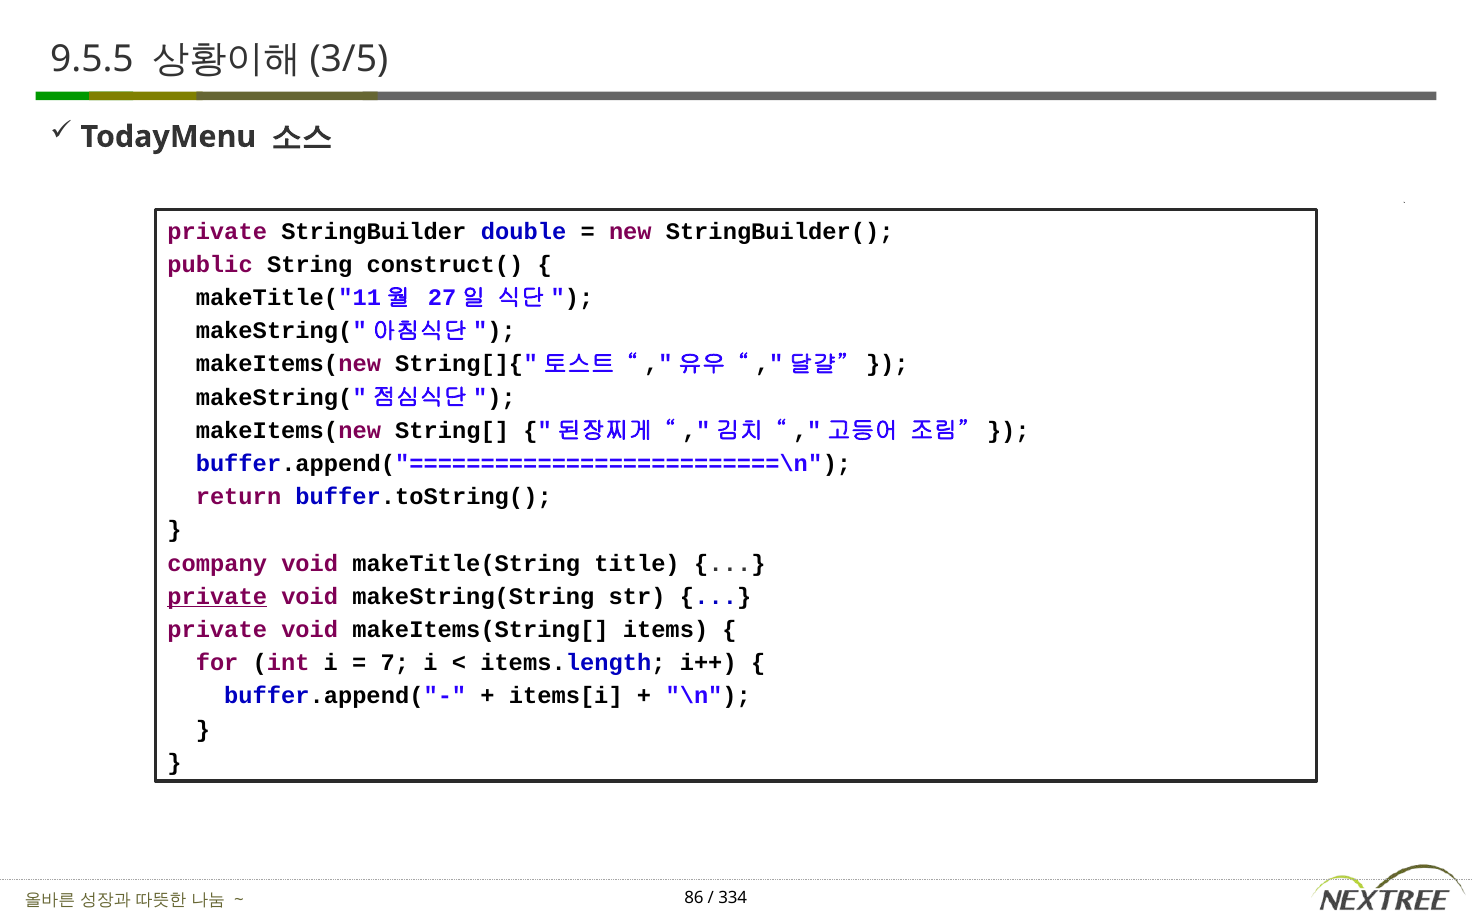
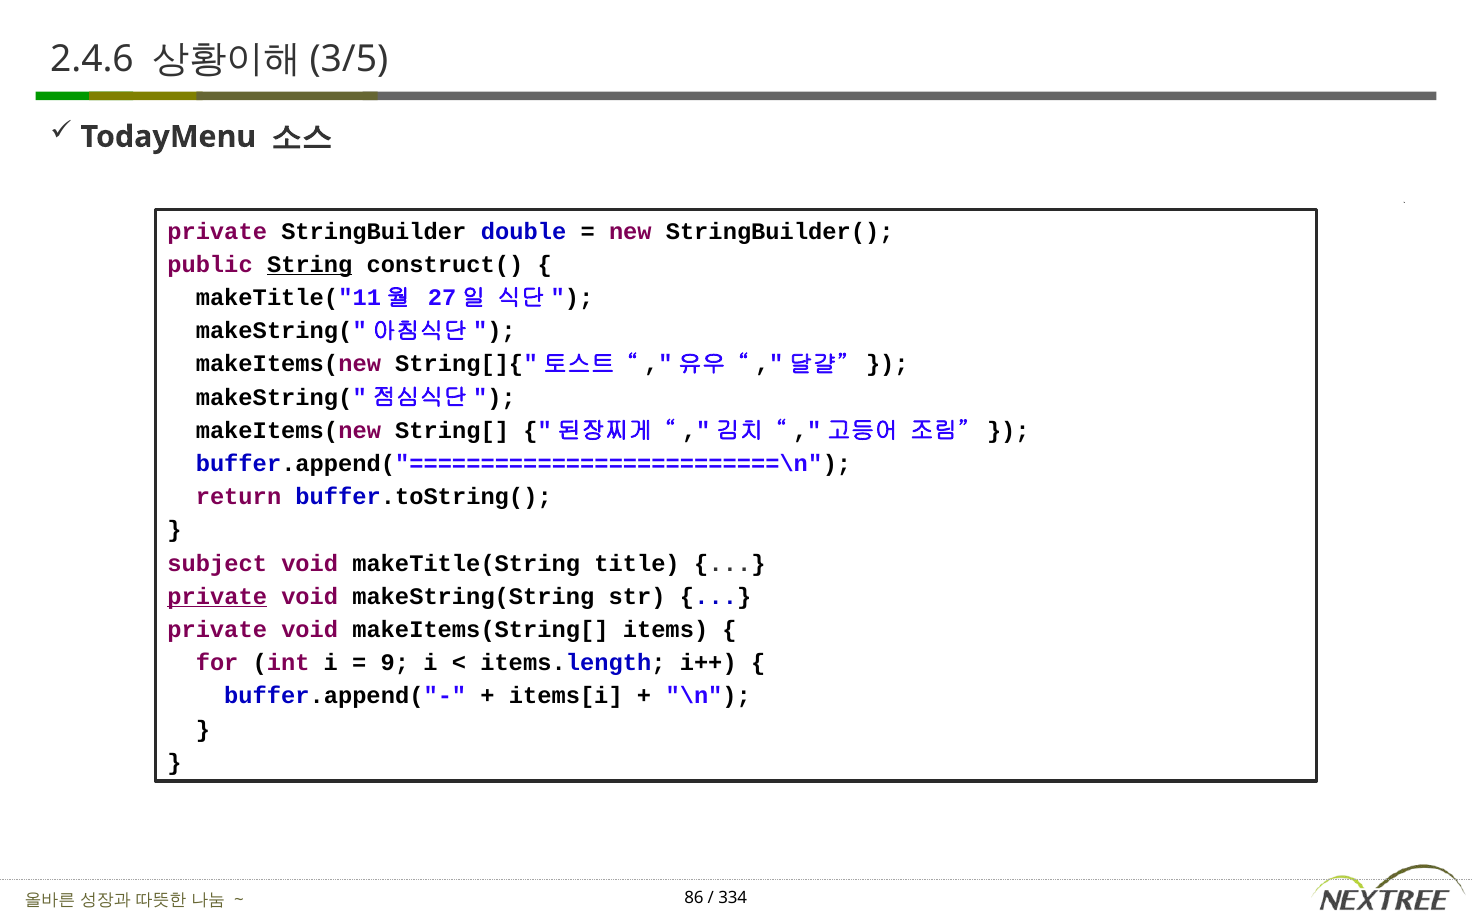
9.5.5: 9.5.5 -> 2.4.6 (92, 59)
String underline: none -> present (310, 264)
company: company -> subject (217, 563)
7: 7 -> 9 (395, 663)
